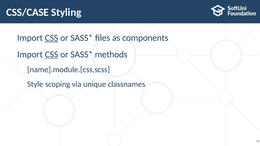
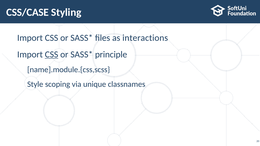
CSS underline: present -> none (52, 38)
components: components -> interactions (145, 38)
methods: methods -> principle (111, 55)
